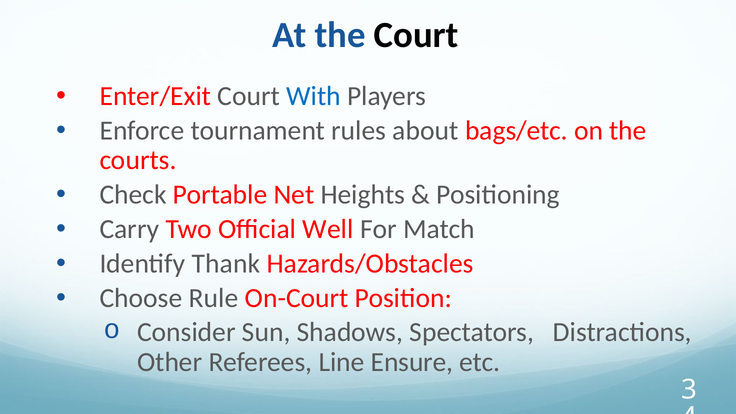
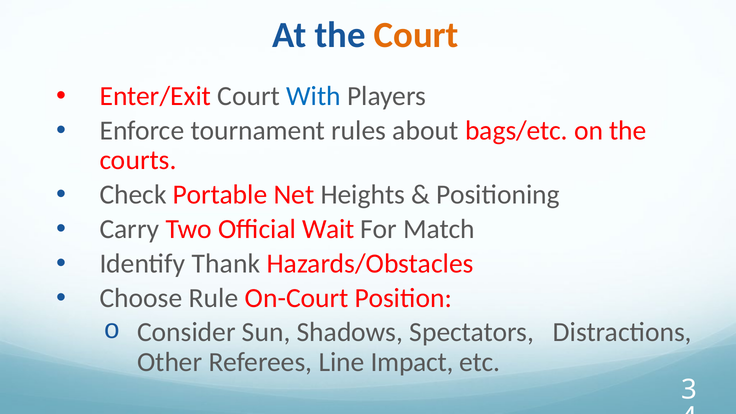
Court colour: black -> orange (416, 35)
Well: Well -> Wait (328, 229)
Ensure: Ensure -> Impact (412, 362)
